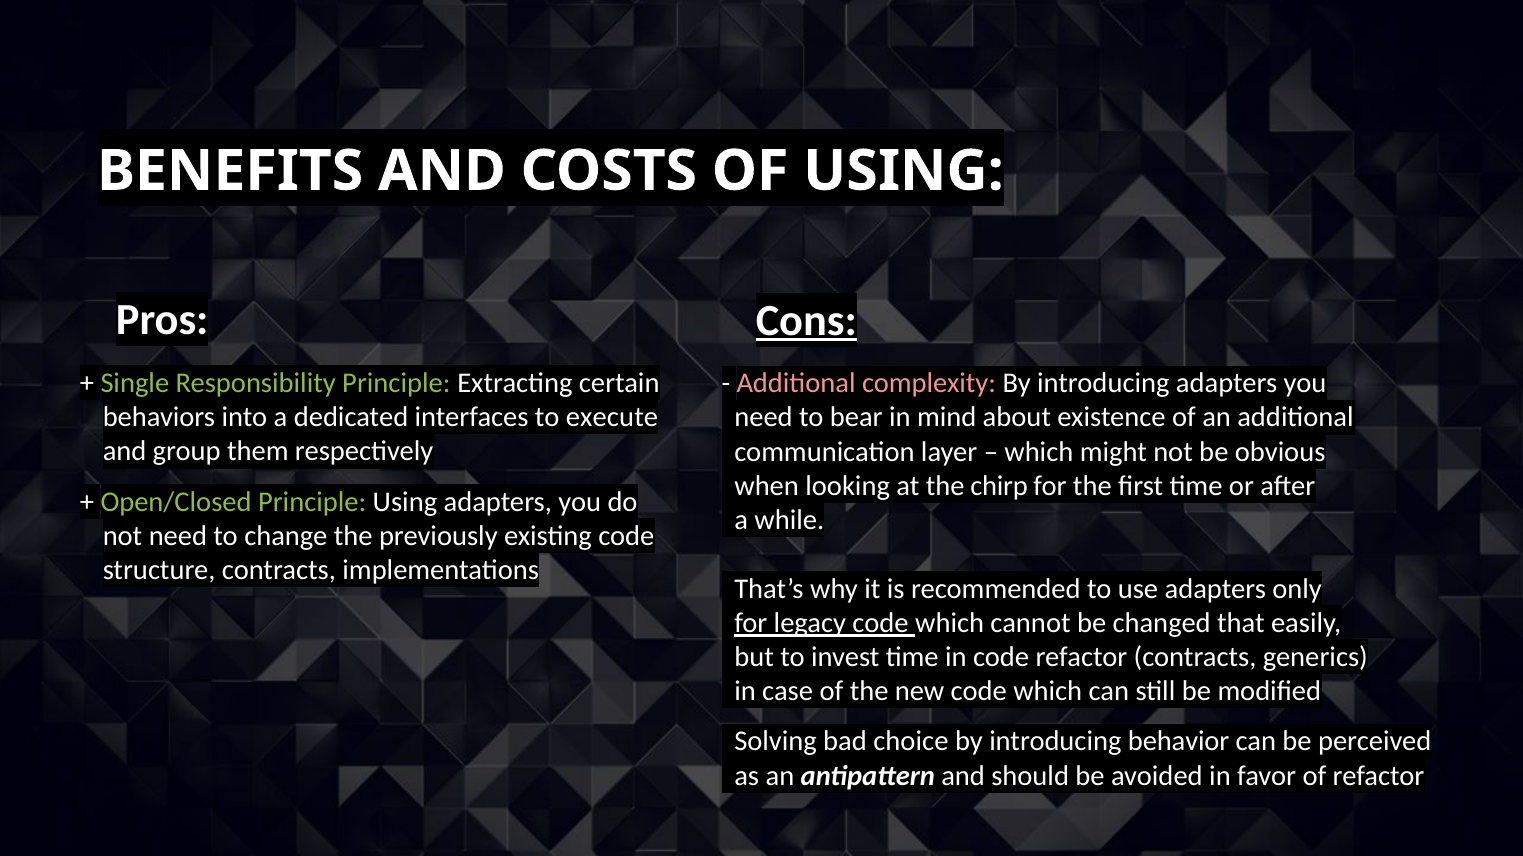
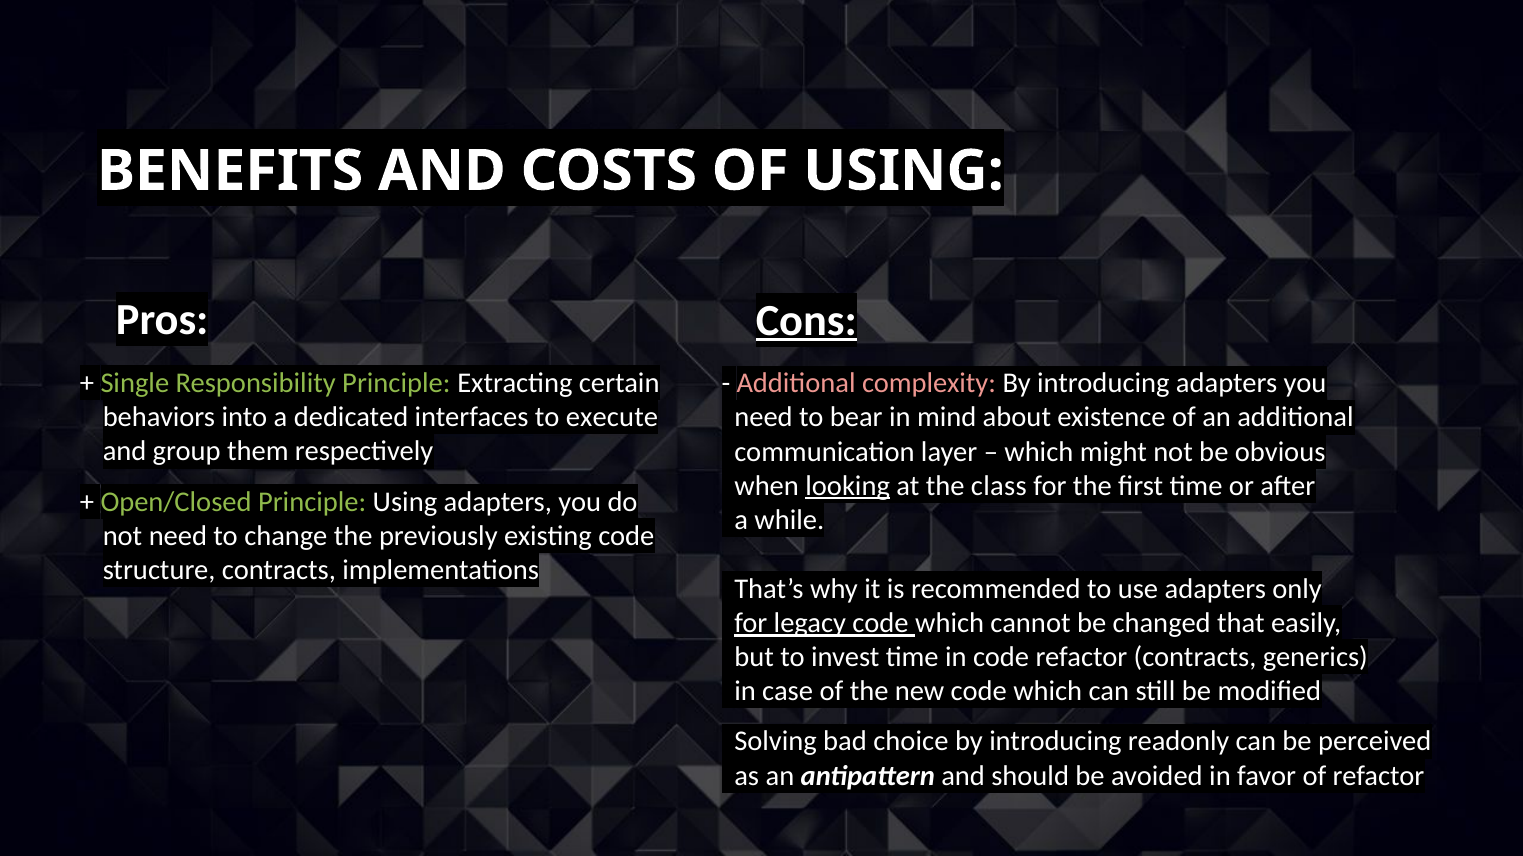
looking underline: none -> present (848, 486)
chirp: chirp -> class (999, 486)
behavior: behavior -> readonly (1179, 742)
